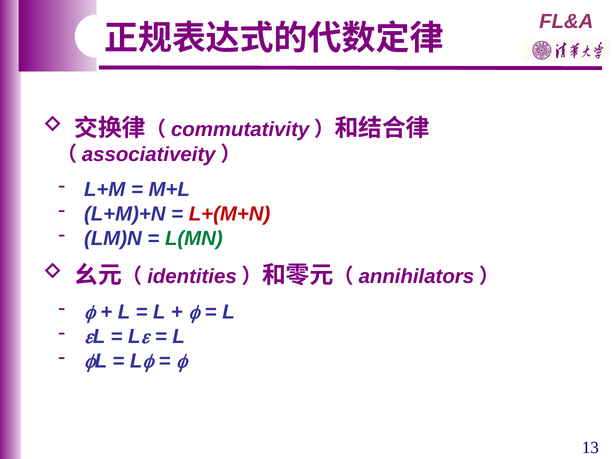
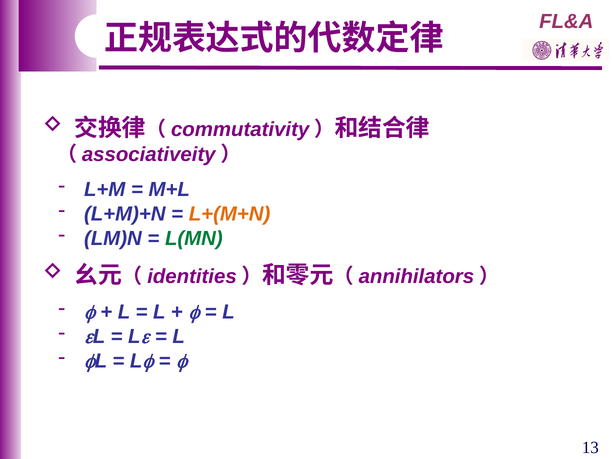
L+(M+N colour: red -> orange (230, 214)
